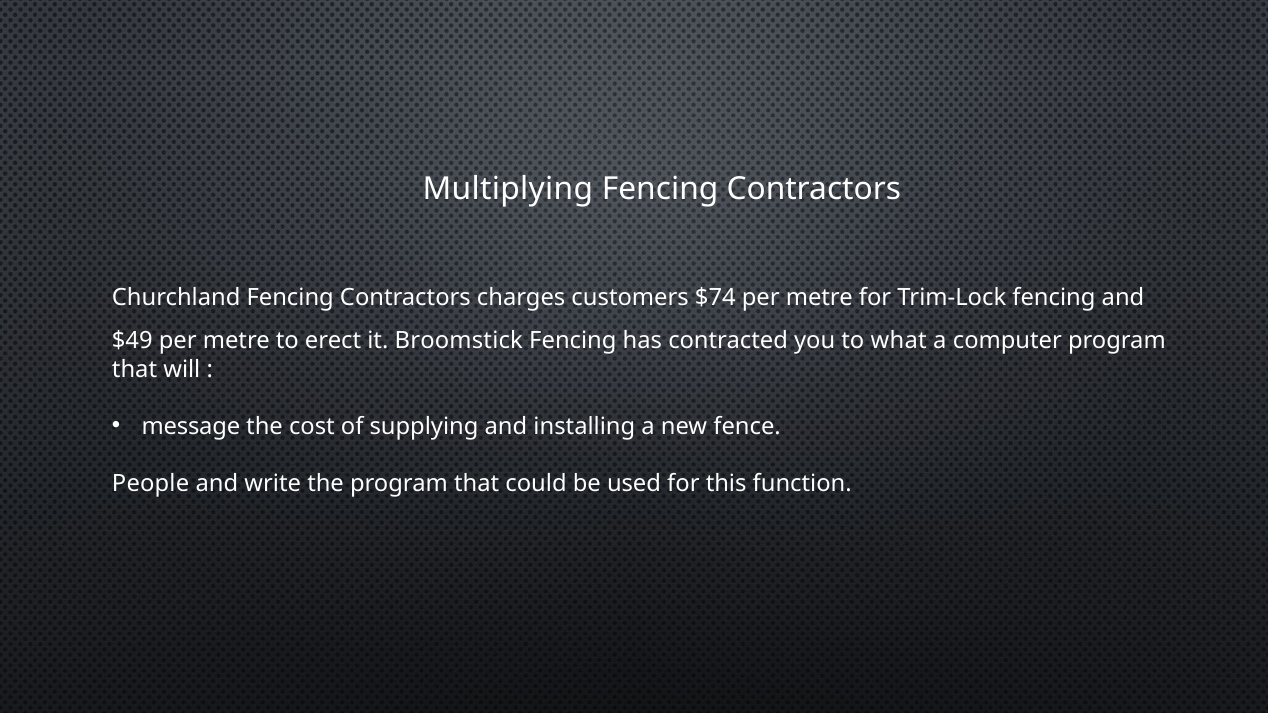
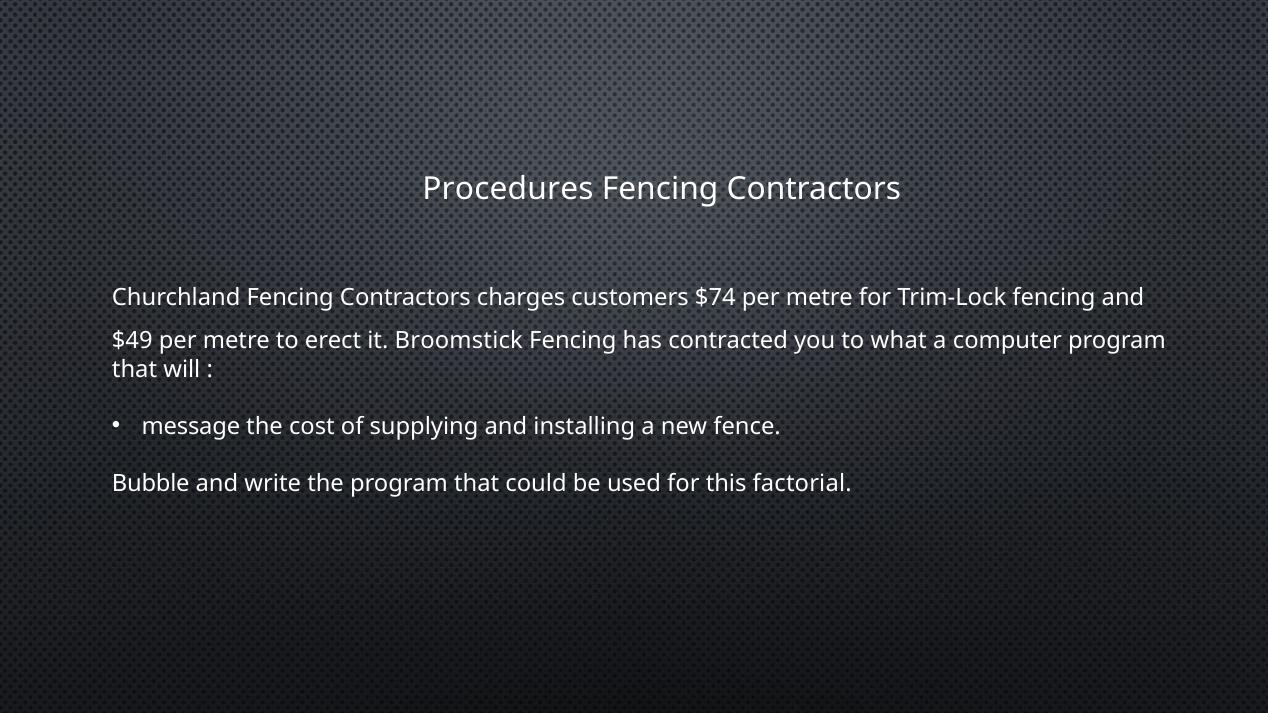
Multiplying: Multiplying -> Procedures (508, 189)
People: People -> Bubble (151, 483)
function: function -> factorial (802, 483)
